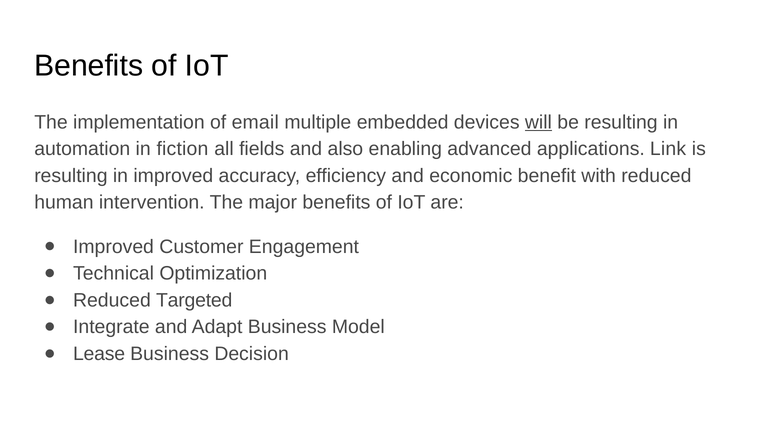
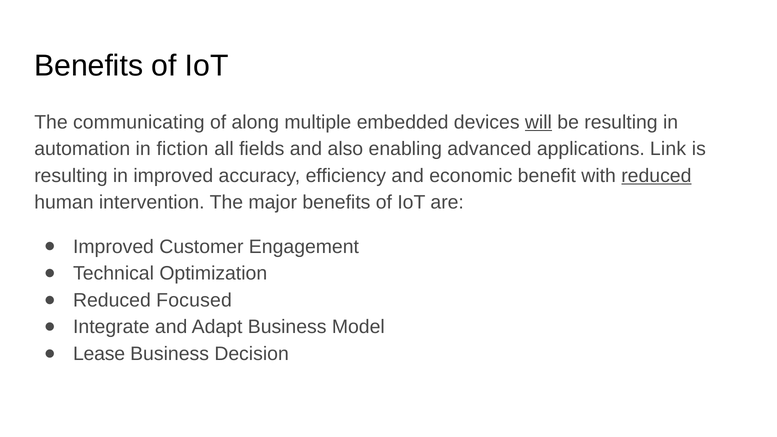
implementation: implementation -> communicating (139, 122)
email: email -> along (255, 122)
reduced underline: none -> present (656, 176)
Targeted: Targeted -> Focused (194, 300)
